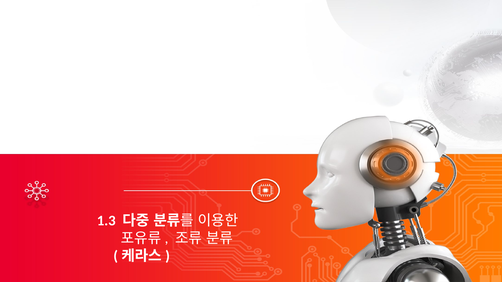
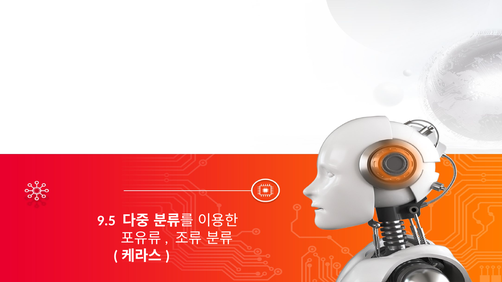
1.3: 1.3 -> 9.5 (106, 221)
